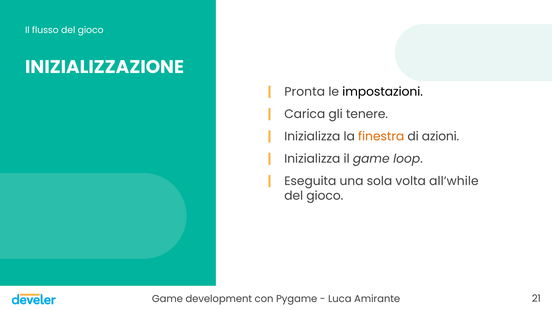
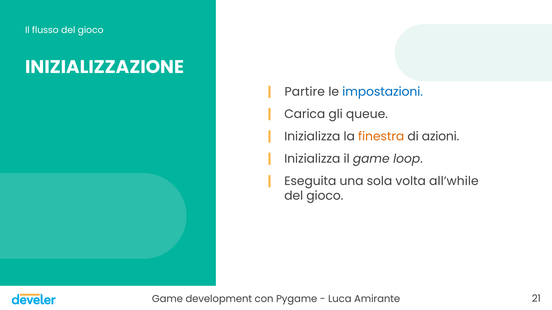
Pronta: Pronta -> Partire (305, 92)
impostazioni colour: black -> blue (383, 92)
tenere: tenere -> queue (367, 114)
